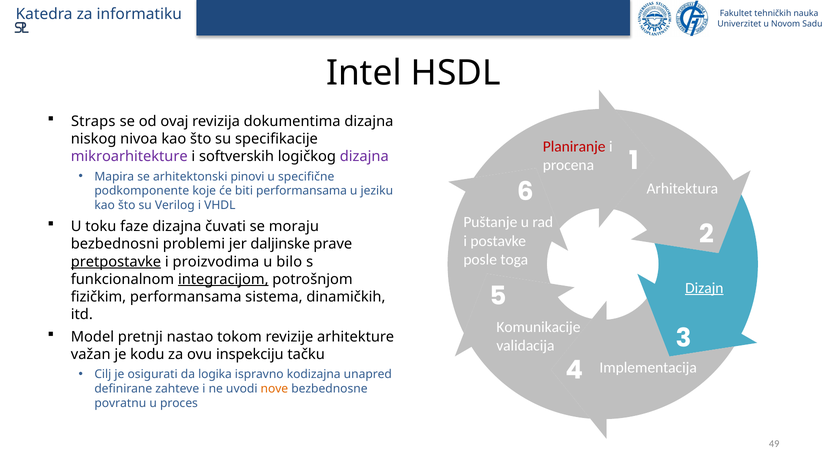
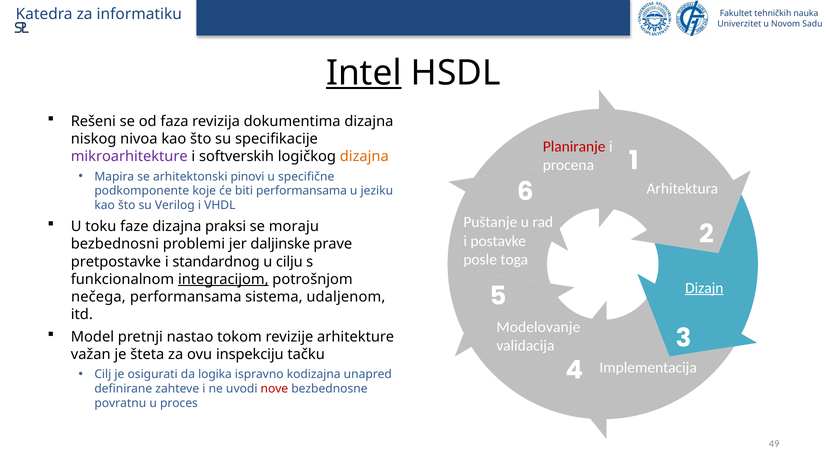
Intel underline: none -> present (364, 73)
Straps: Straps -> Rešeni (93, 121)
ovaj: ovaj -> faza (174, 121)
dizajna colour: purple -> orange (364, 157)
čuvati: čuvati -> praksi (226, 227)
pretpostavke underline: present -> none (116, 262)
proizvodima: proizvodima -> standardnog (216, 262)
bilo: bilo -> cilju (289, 262)
fizičkim: fizičkim -> nečega (98, 297)
dinamičkih: dinamičkih -> udaljenom (346, 297)
Komunikacije: Komunikacije -> Modelovanje (538, 327)
kodu: kodu -> šteta (147, 355)
nove colour: orange -> red (274, 389)
